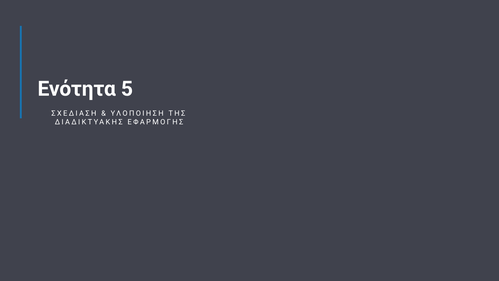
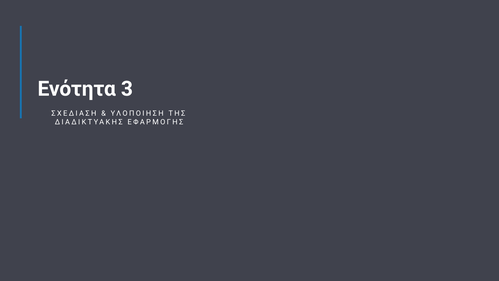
5: 5 -> 3 (127, 89)
